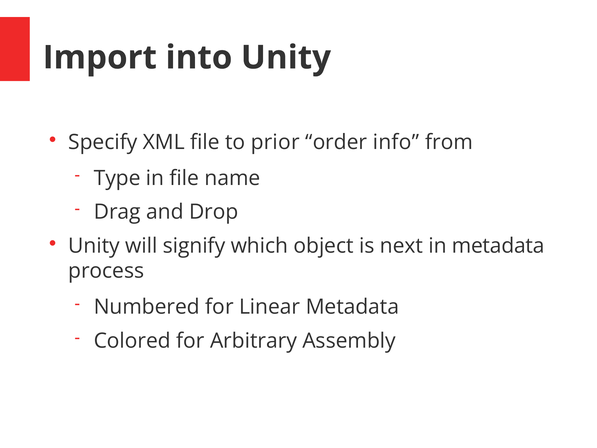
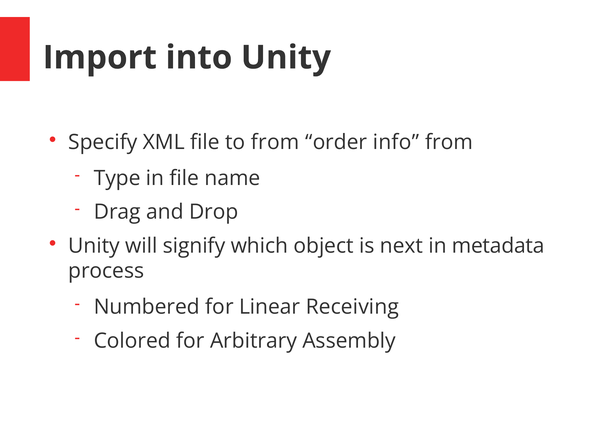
to prior: prior -> from (275, 142)
Linear Metadata: Metadata -> Receiving (352, 307)
